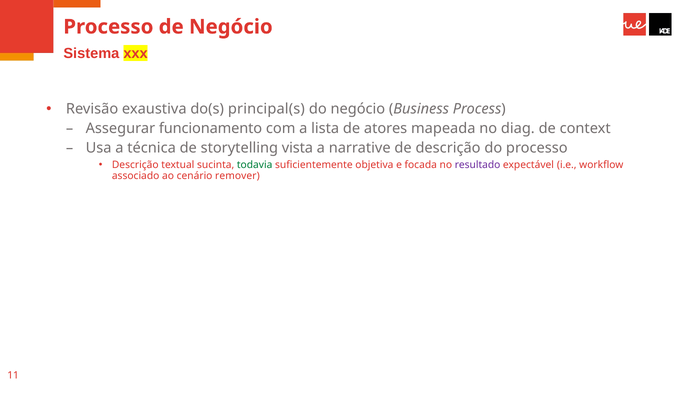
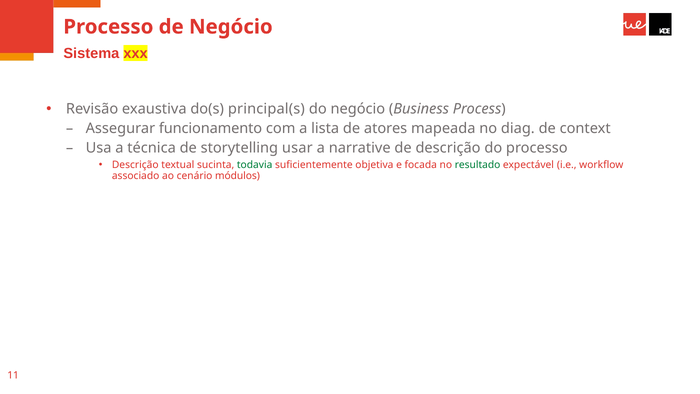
vista: vista -> usar (297, 148)
resultado colour: purple -> green (478, 165)
remover: remover -> módulos (237, 176)
